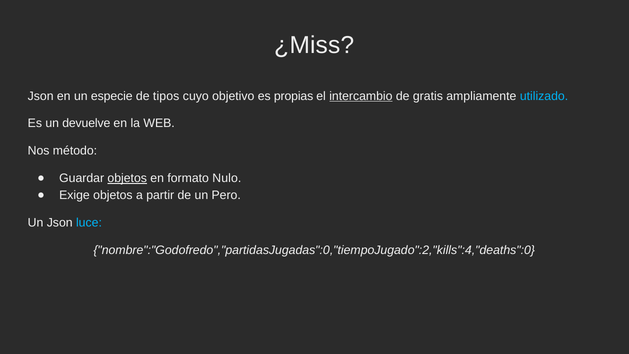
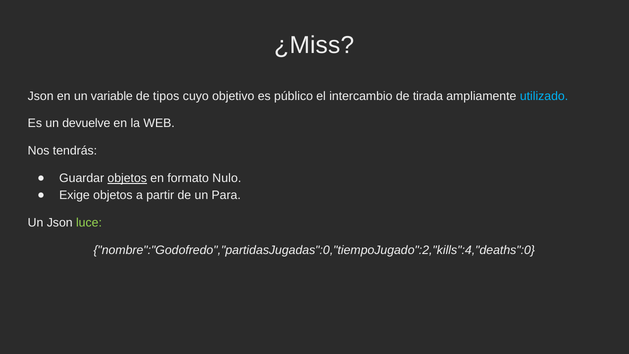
especie: especie -> variable (112, 96)
propias: propias -> público (294, 96)
intercambio underline: present -> none (361, 96)
gratis: gratis -> tirada (428, 96)
método: método -> tendrás (75, 151)
Pero: Pero -> Para (226, 195)
luce colour: light blue -> light green (89, 222)
